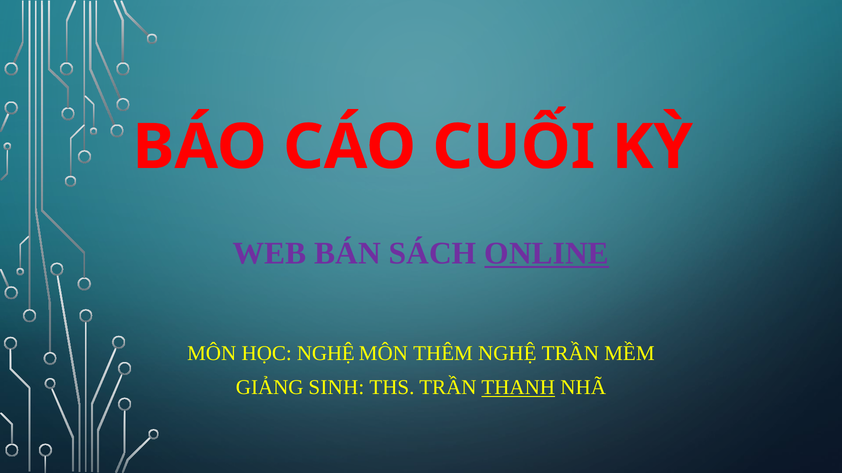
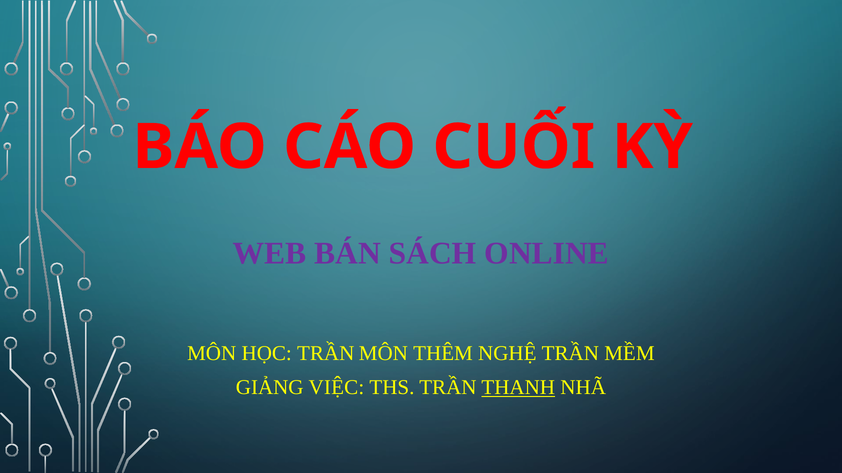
ONLINE underline: present -> none (547, 254)
HỌC NGHỆ: NGHỆ -> TRẦN (326, 354)
SINH: SINH -> VIỆC (336, 388)
